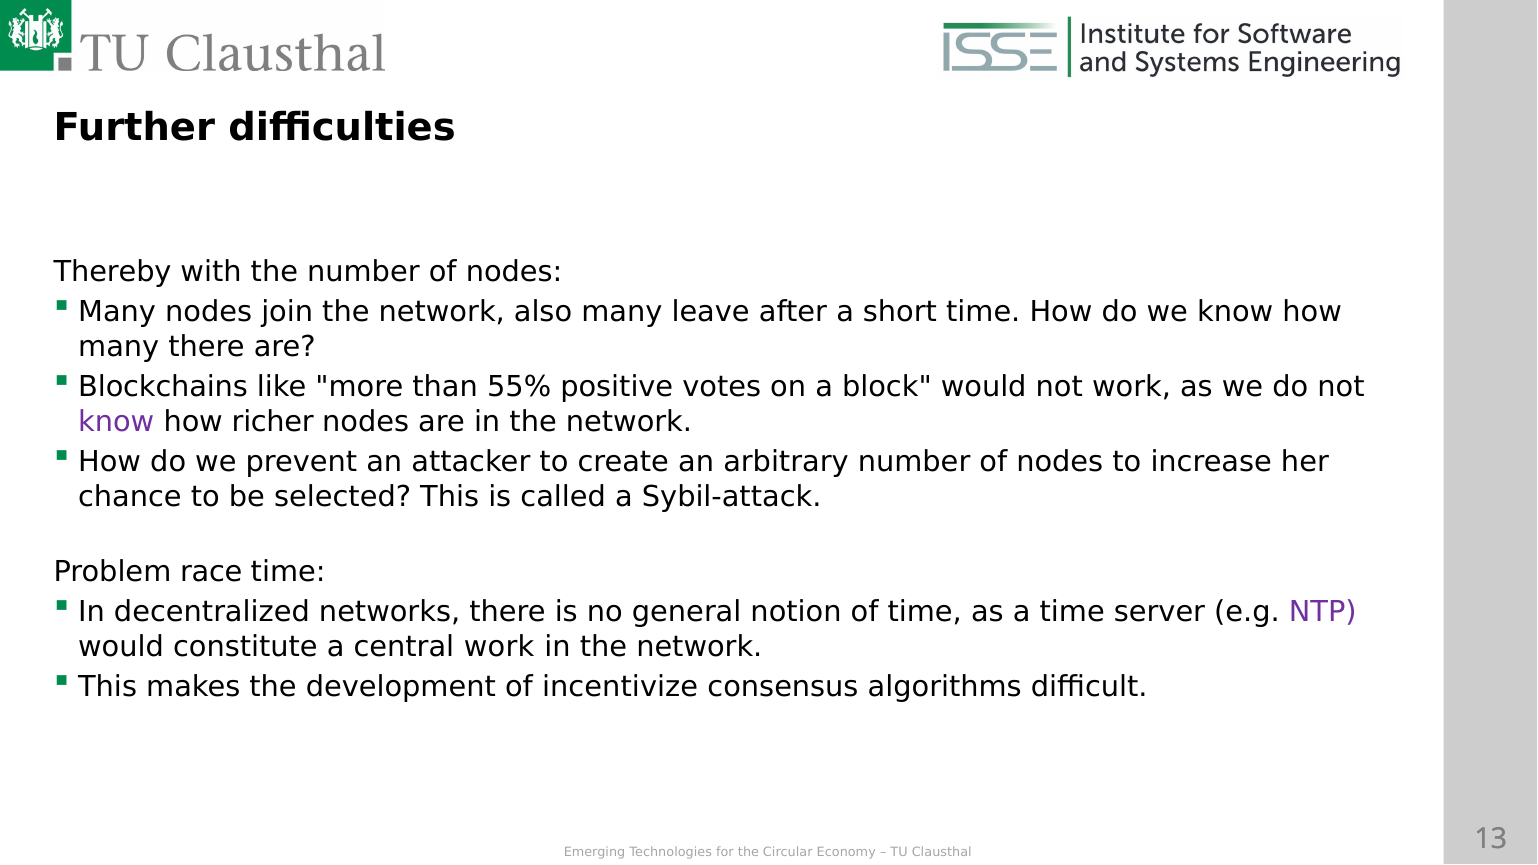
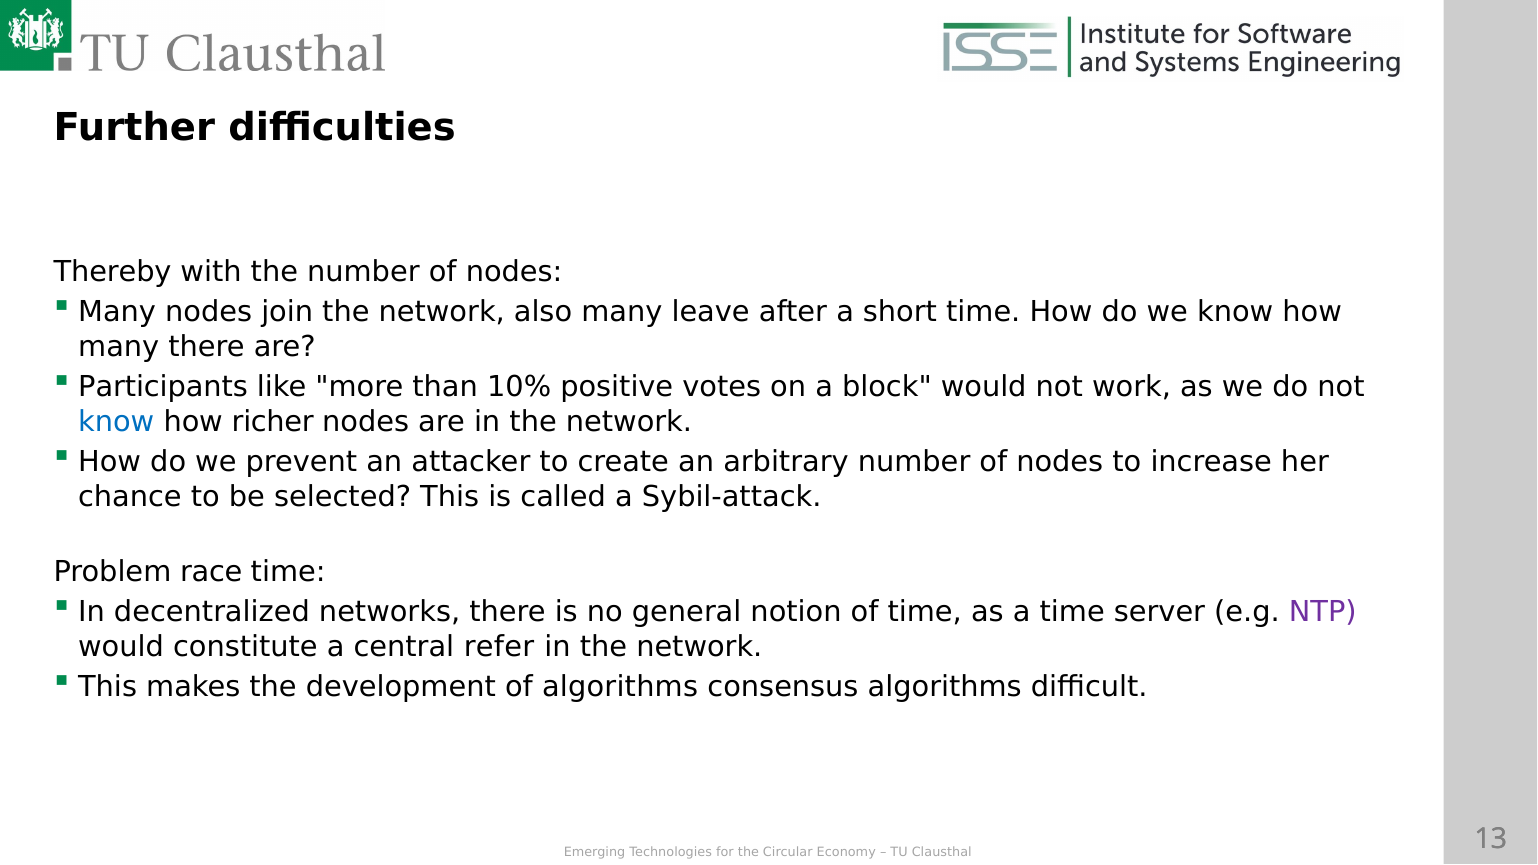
Blockchains: Blockchains -> Participants (163, 387)
55%: 55% -> 10% (519, 387)
know colour: purple -> blue (116, 422)
central work: work -> refer (499, 647)
of incentivize: incentivize -> algorithms (620, 687)
